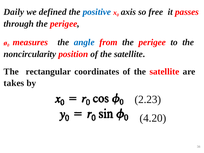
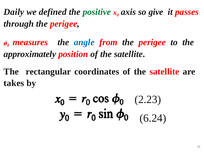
positive colour: blue -> green (97, 12)
free: free -> give (156, 12)
noncircularity: noncircularity -> approximately (30, 54)
4.20: 4.20 -> 6.24 (153, 118)
